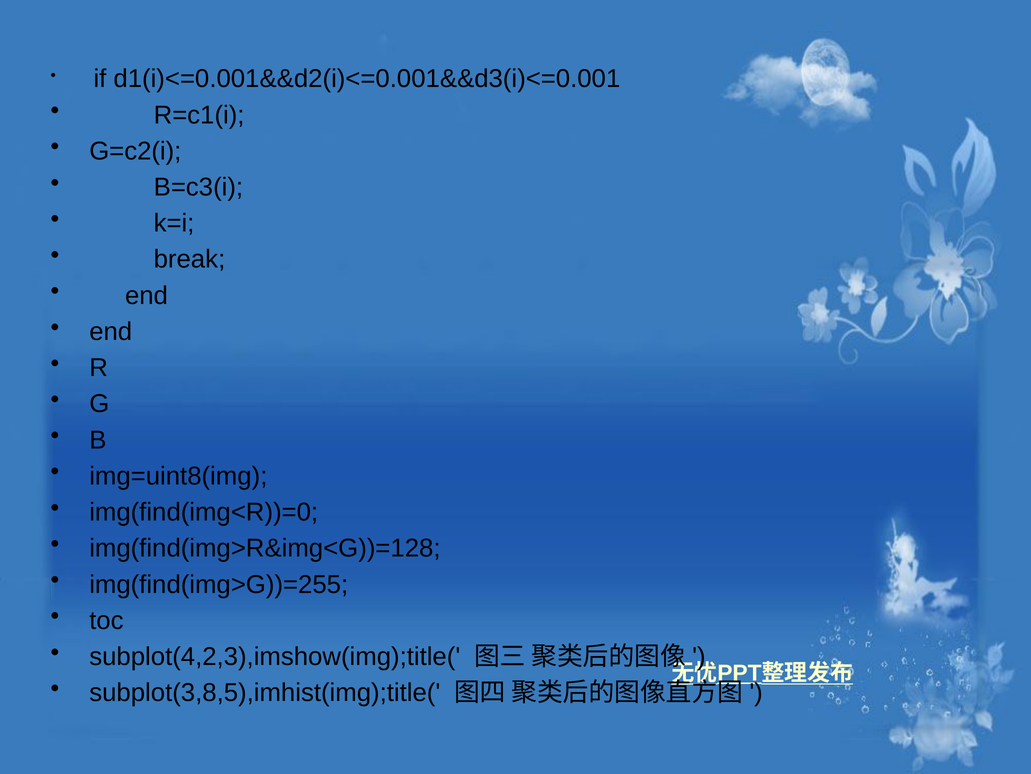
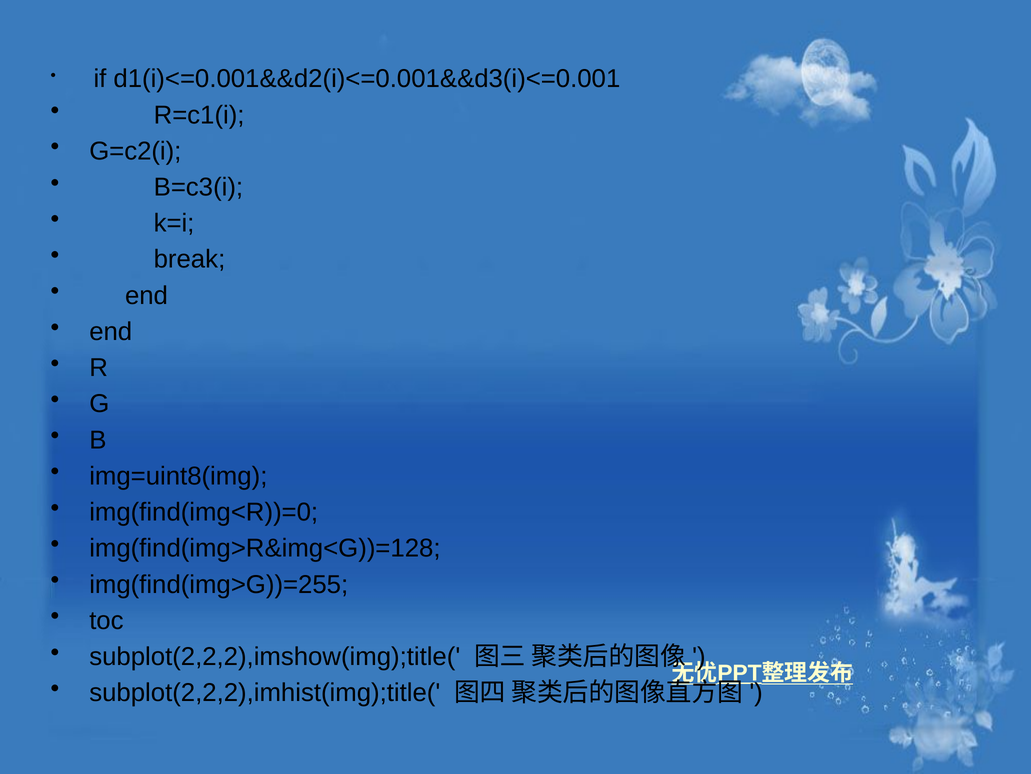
subplot(4,2,3),imshow(img);title(: subplot(4,2,3),imshow(img);title( -> subplot(2,2,2),imshow(img);title( (275, 656)
subplot(3,8,5),imhist(img);title(: subplot(3,8,5),imhist(img);title( -> subplot(2,2,2),imhist(img);title( (265, 692)
